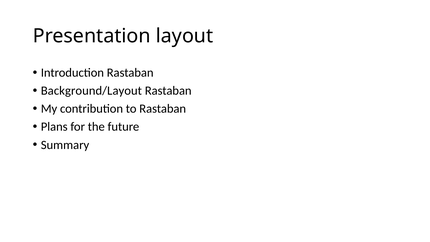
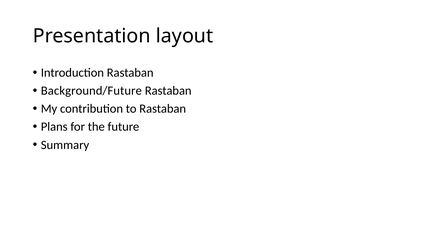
Background/Layout: Background/Layout -> Background/Future (91, 91)
